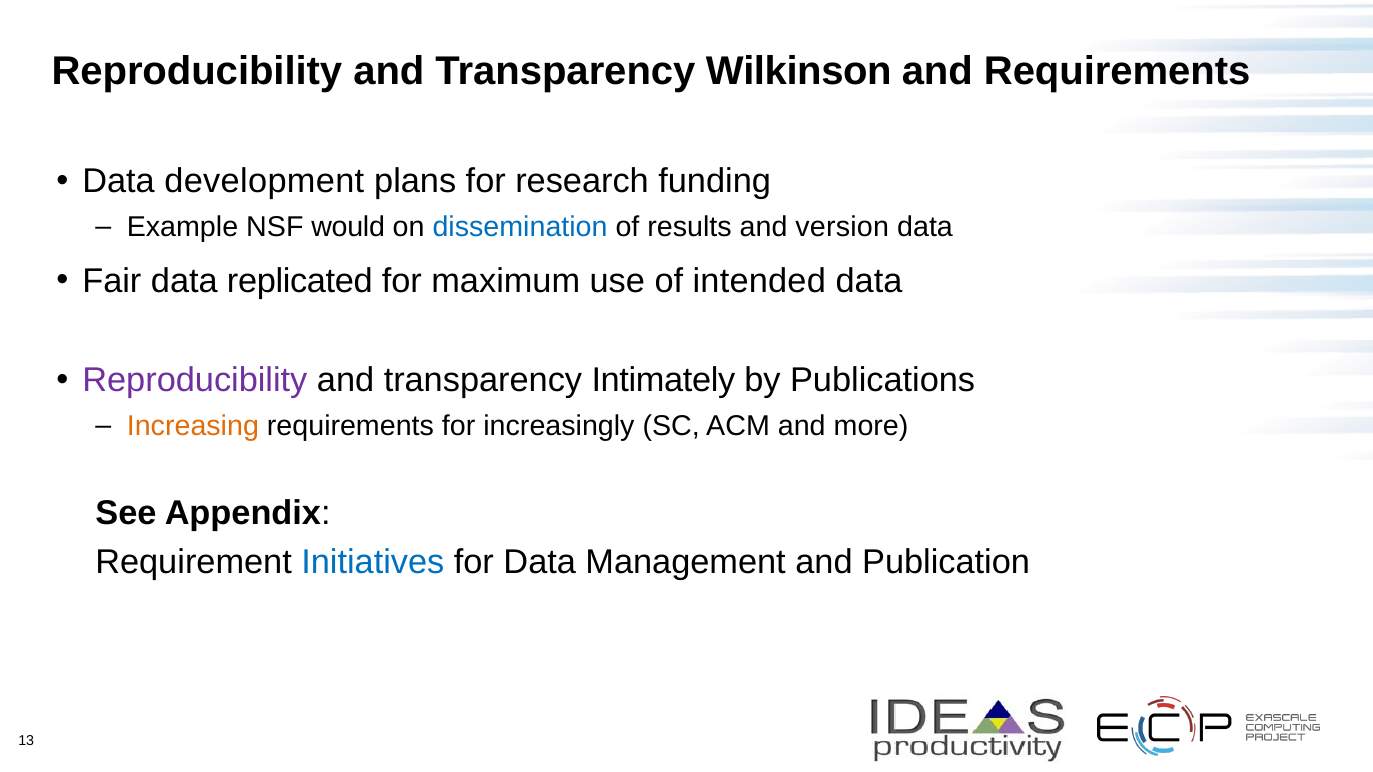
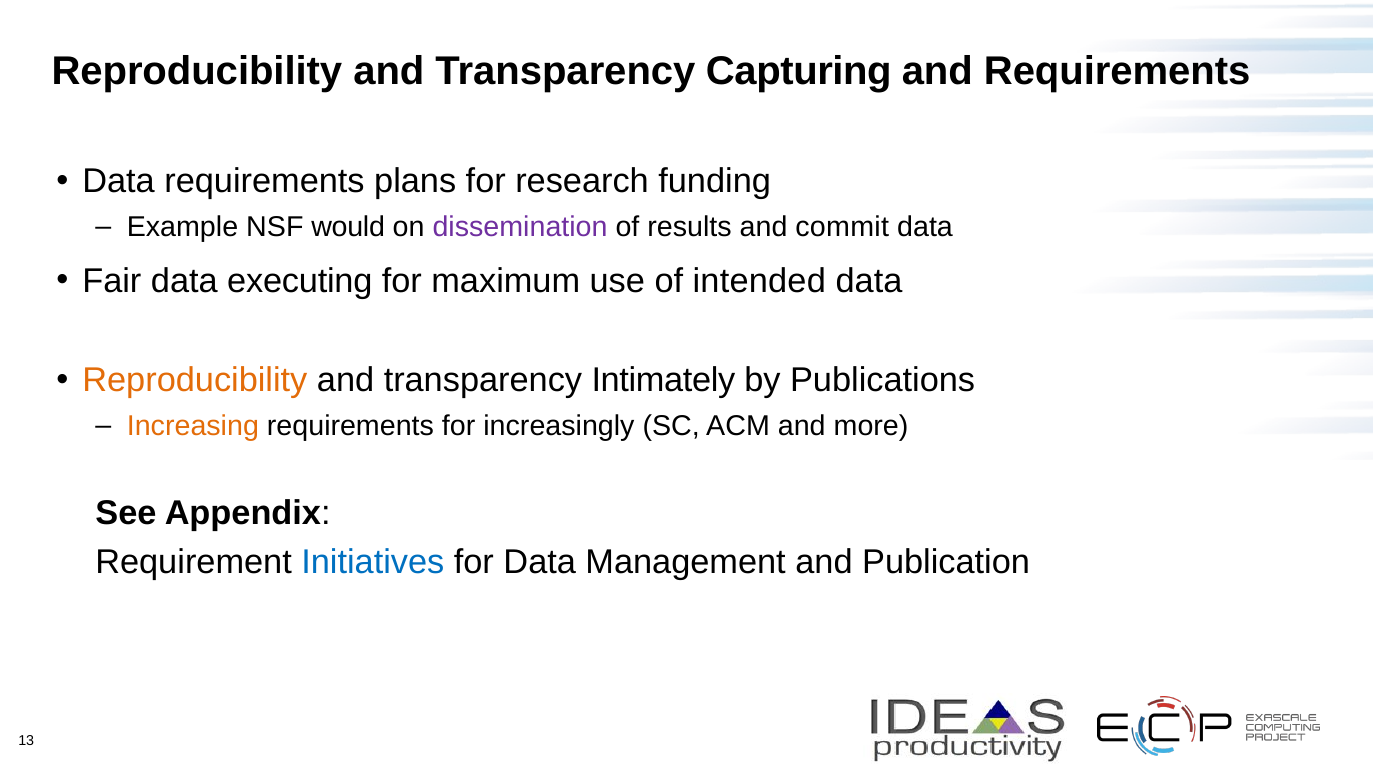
Wilkinson: Wilkinson -> Capturing (799, 71)
Data development: development -> requirements (264, 182)
dissemination colour: blue -> purple (520, 227)
version: version -> commit (842, 227)
replicated: replicated -> executing (300, 281)
Reproducibility colour: purple -> orange (195, 381)
